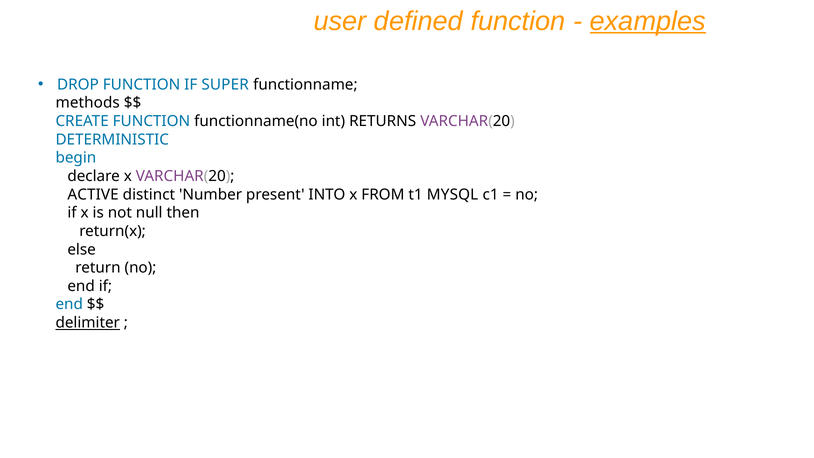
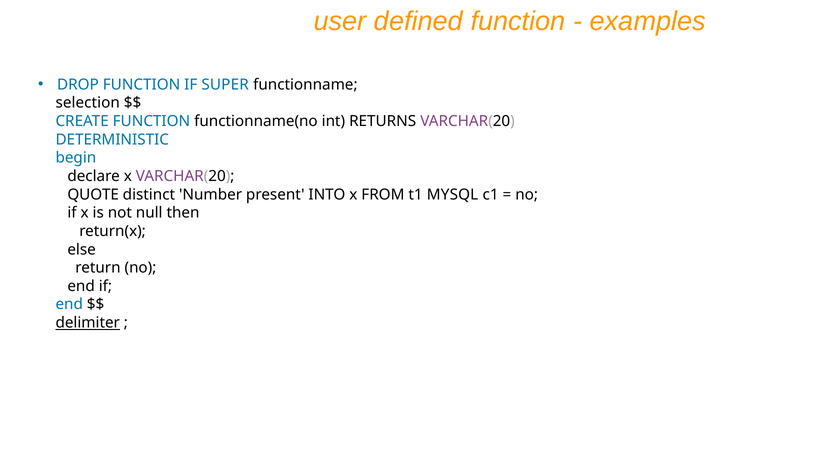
examples underline: present -> none (648, 21)
methods: methods -> selection (88, 103)
ACTIVE: ACTIVE -> QUOTE (93, 194)
